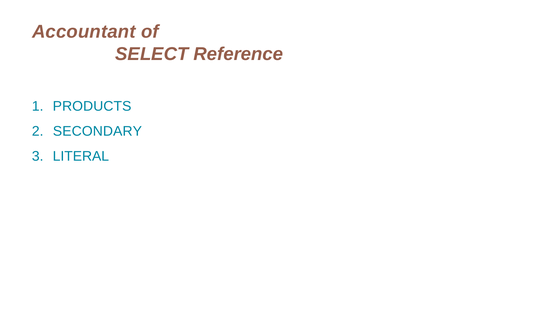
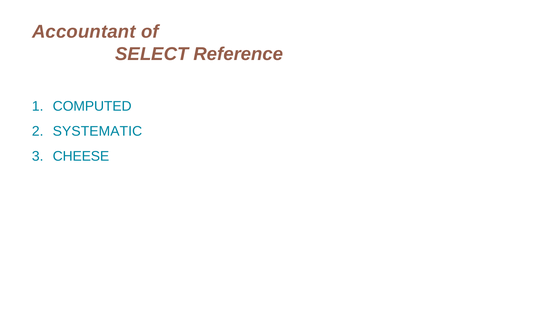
PRODUCTS: PRODUCTS -> COMPUTED (92, 106)
SECONDARY: SECONDARY -> SYSTEMATIC (97, 131)
LITERAL: LITERAL -> CHEESE (81, 156)
